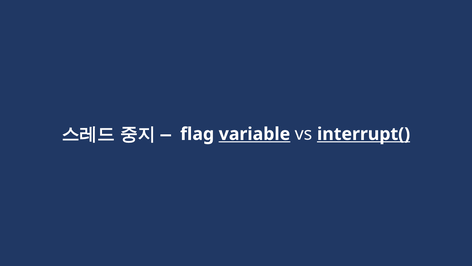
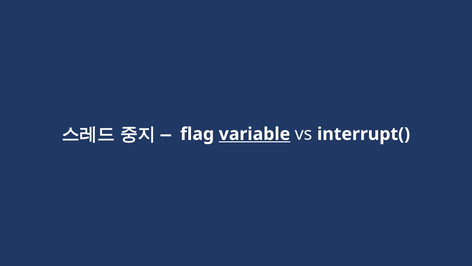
interrupt( underline: present -> none (364, 134)
